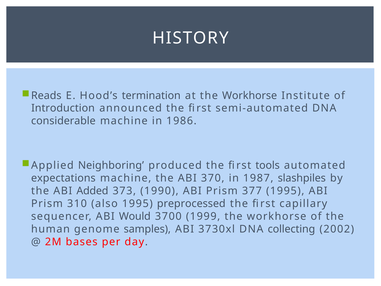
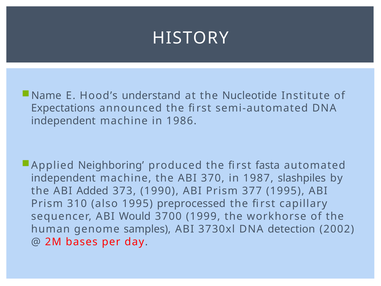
Reads: Reads -> Name (46, 95)
termination: termination -> understand (151, 95)
at the Workhorse: Workhorse -> Nucleotide (250, 95)
Introduction: Introduction -> Expectations (63, 108)
considerable: considerable -> independent (63, 121)
tools: tools -> fasta (268, 165)
expectations: expectations -> independent (63, 178)
collecting: collecting -> detection (291, 229)
